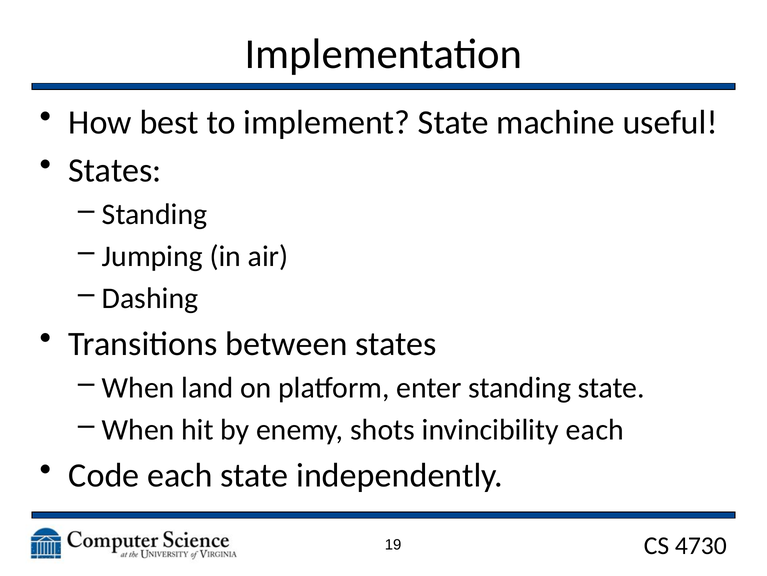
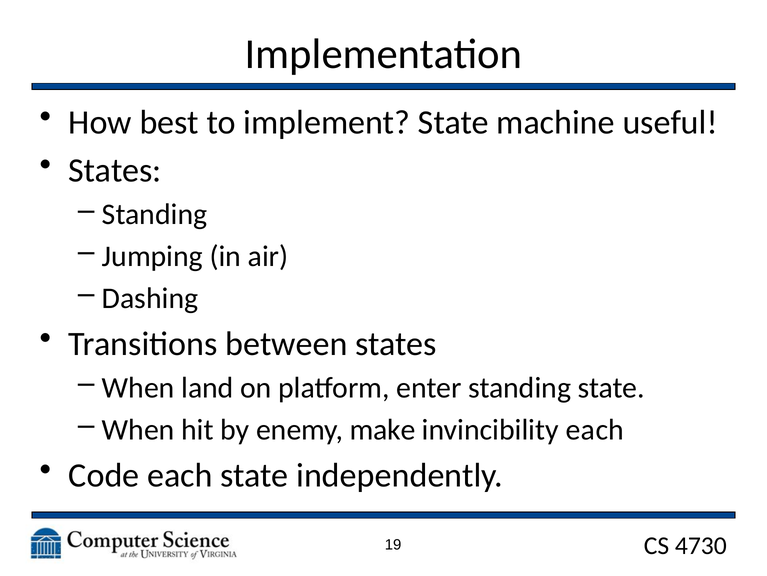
shots: shots -> make (383, 429)
